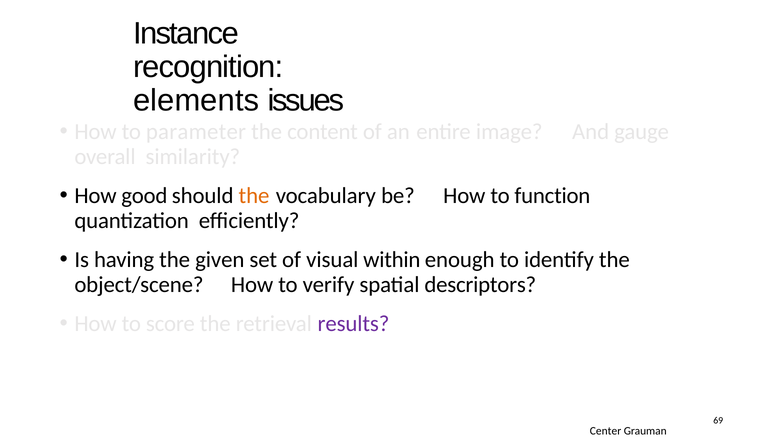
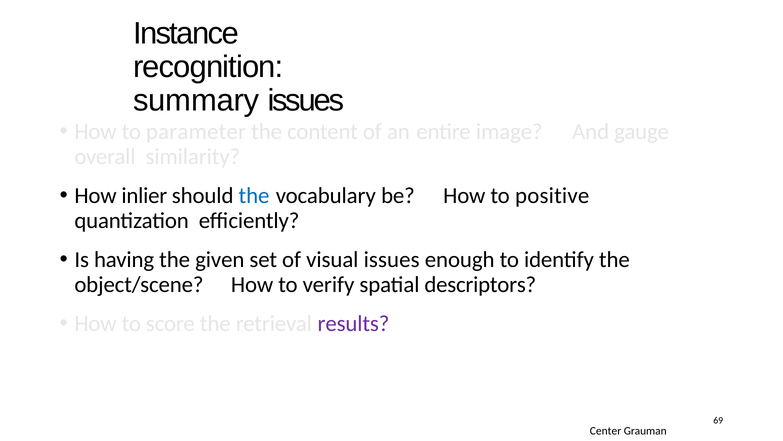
elements: elements -> summary (196, 100)
good: good -> inlier (144, 196)
the colour: orange -> blue (254, 196)
function: function -> positive (552, 196)
visual within: within -> issues (392, 260)
